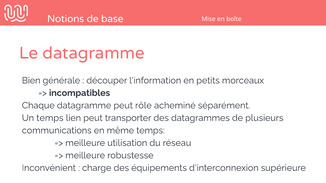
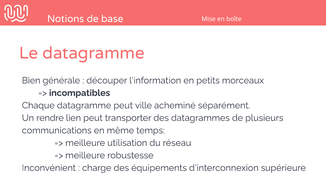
rôle: rôle -> ville (144, 106)
Un temps: temps -> rendre (50, 118)
